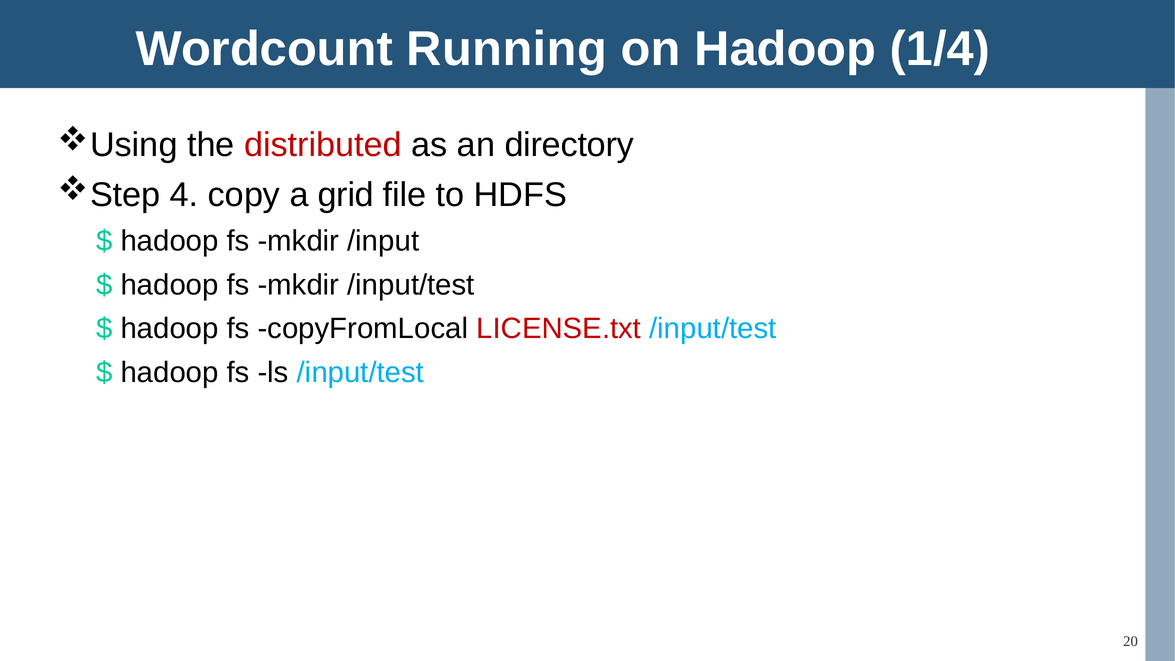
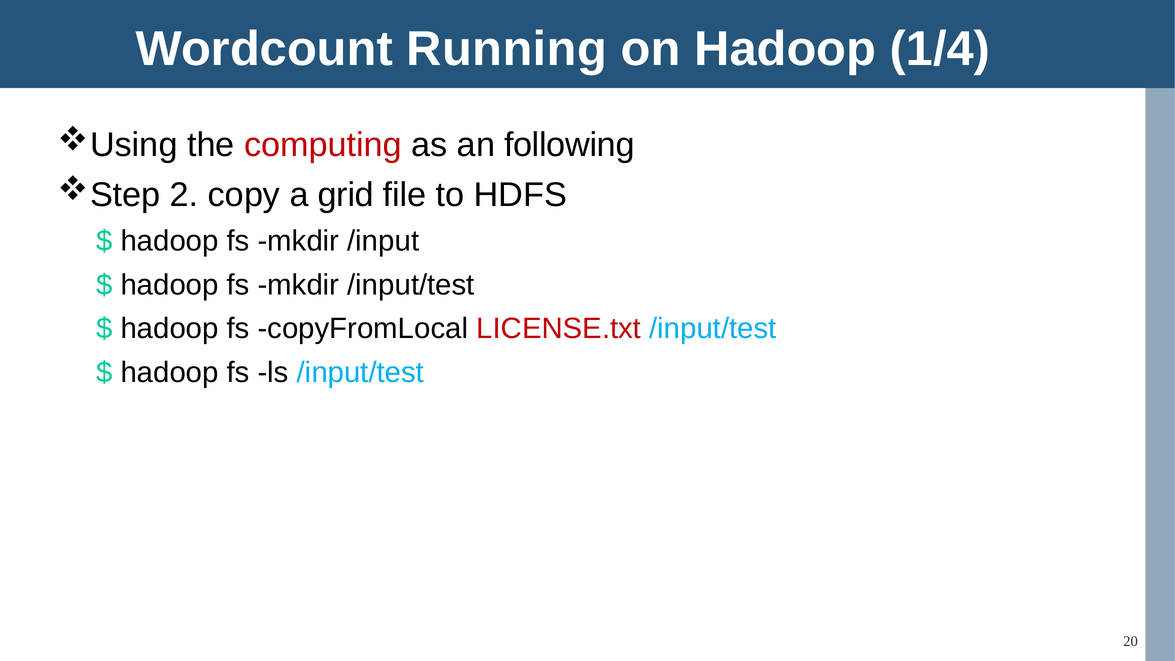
distributed: distributed -> computing (323, 145)
directory: directory -> following (569, 145)
4: 4 -> 2 (184, 195)
